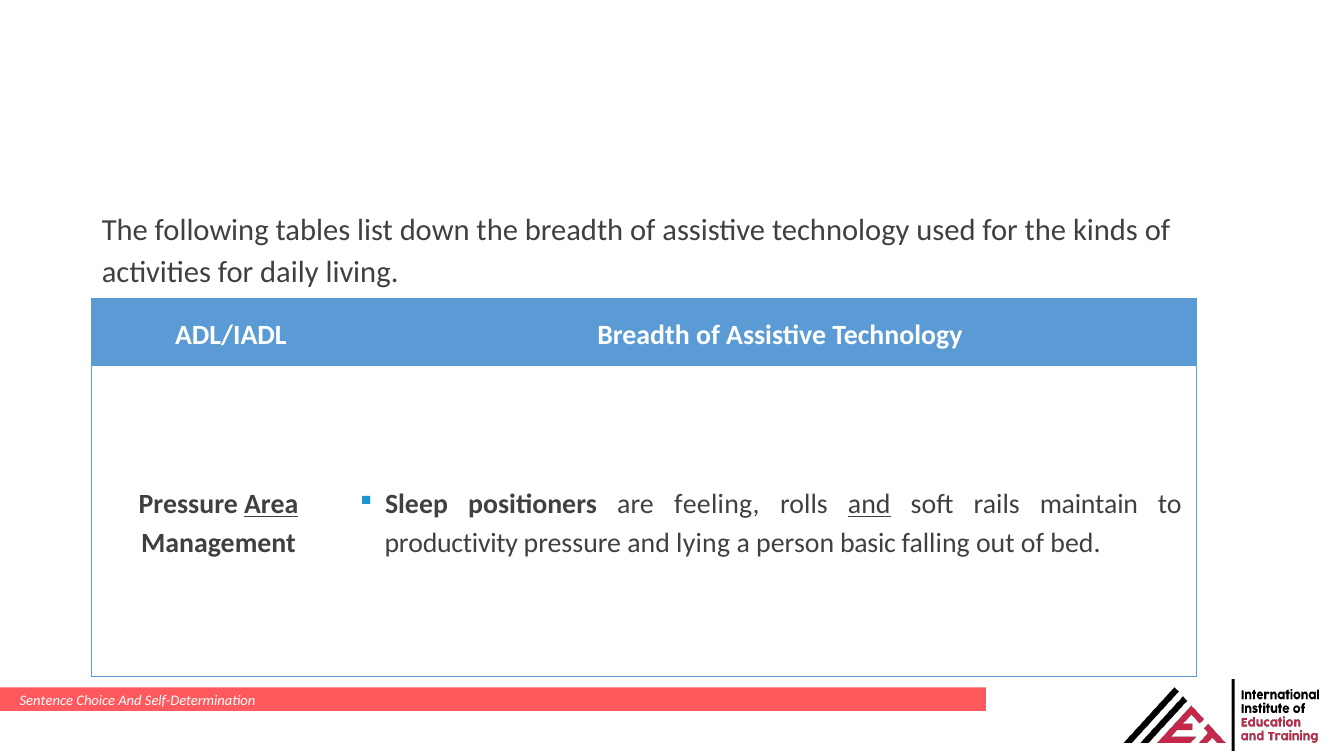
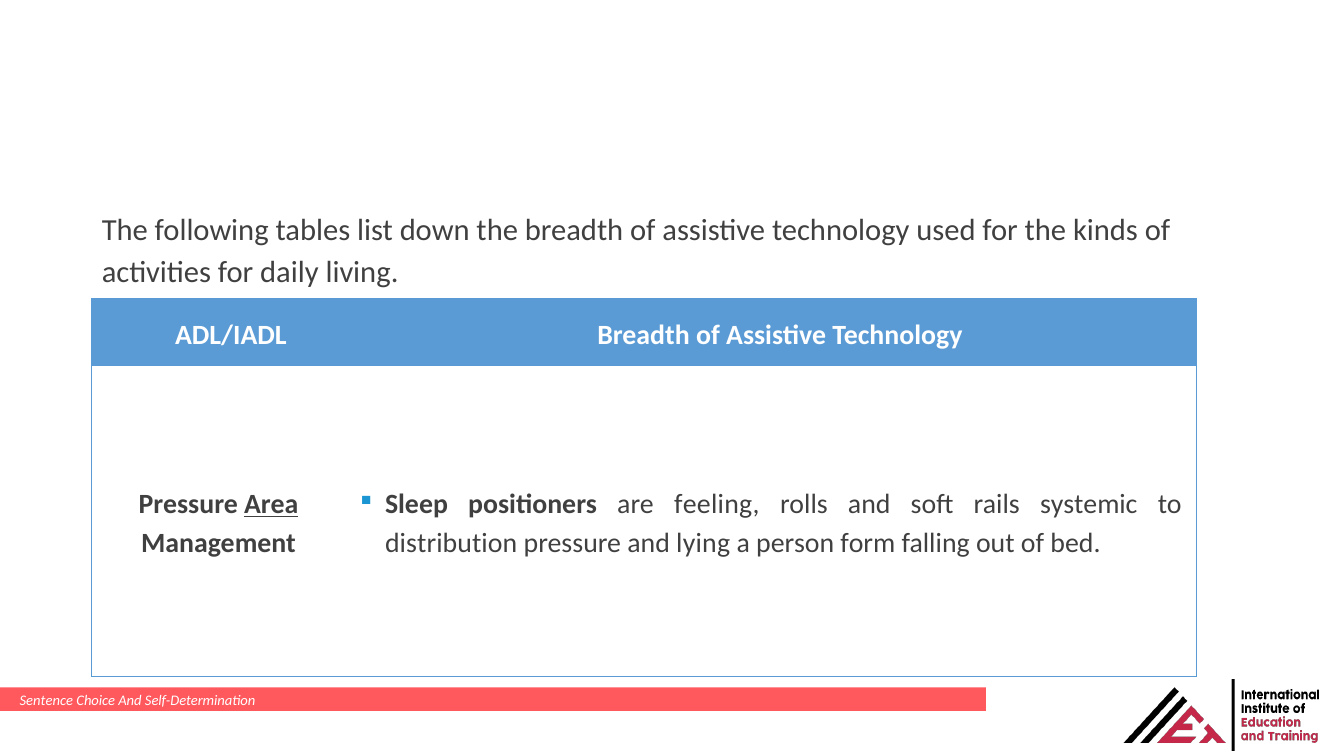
and underline: present -> none (869, 504)
maintain: maintain -> systemic (1089, 504)
productivity: productivity -> distribution (451, 543)
basic: basic -> form (868, 543)
